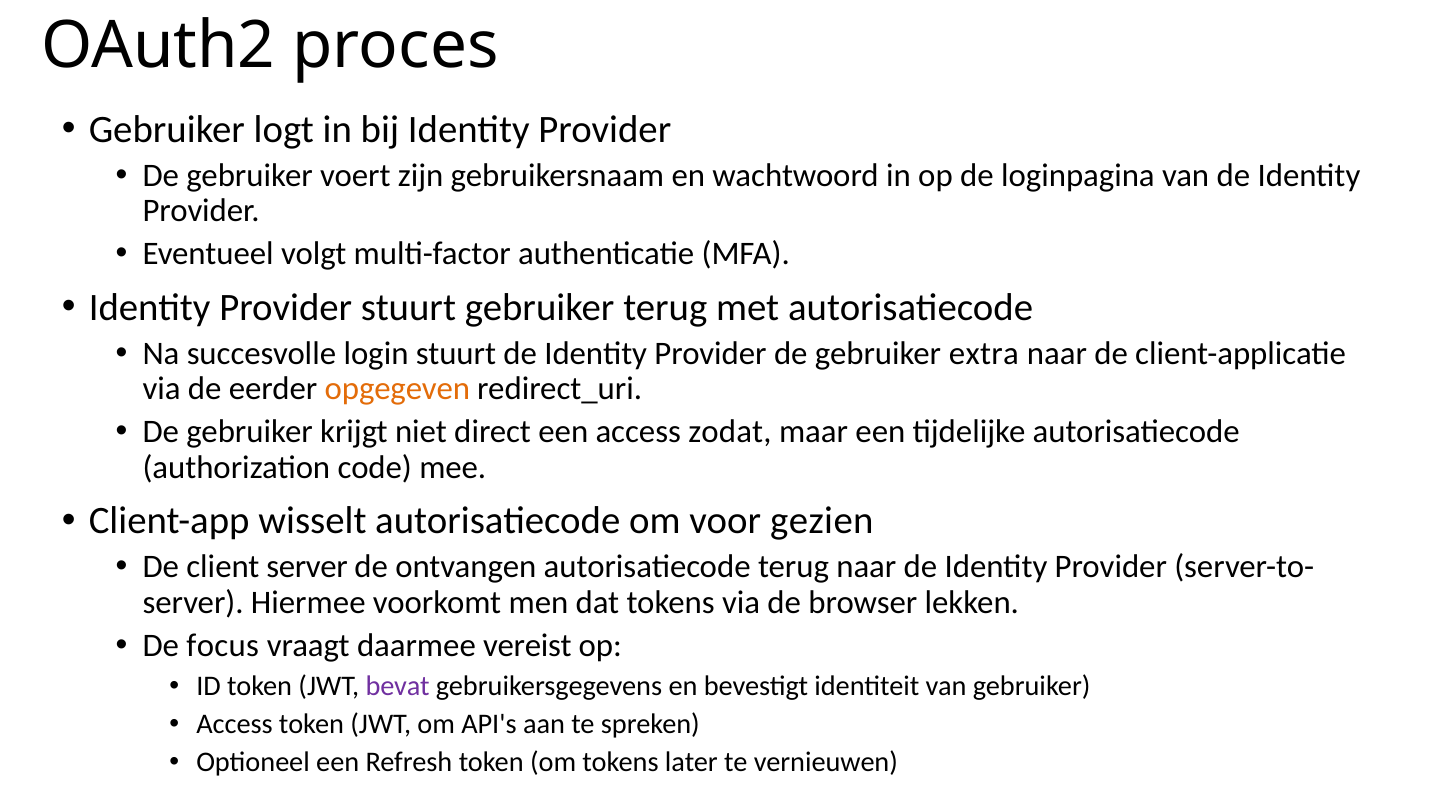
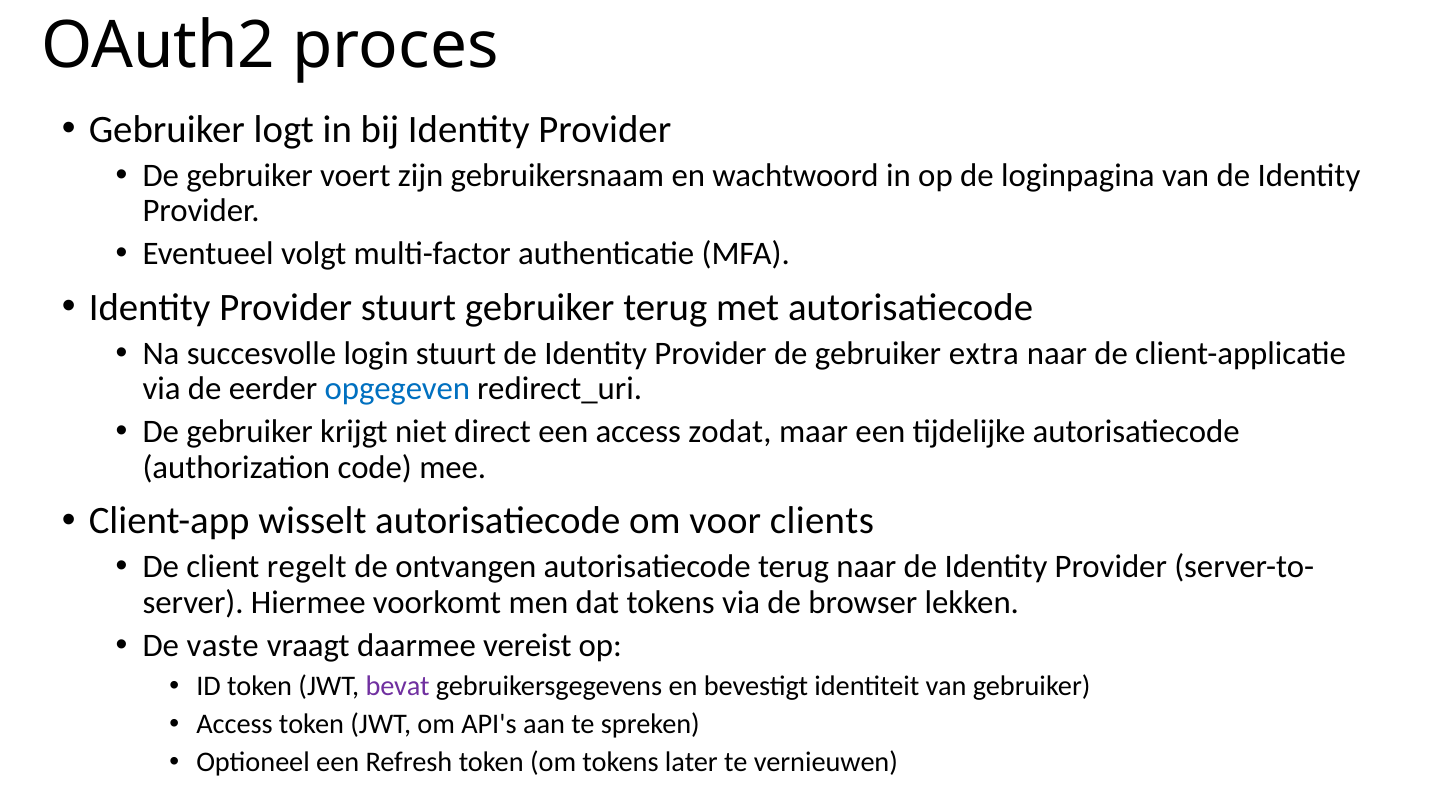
opgegeven colour: orange -> blue (397, 389)
gezien: gezien -> clients (822, 521)
client server: server -> regelt (307, 567)
focus: focus -> vaste (223, 646)
